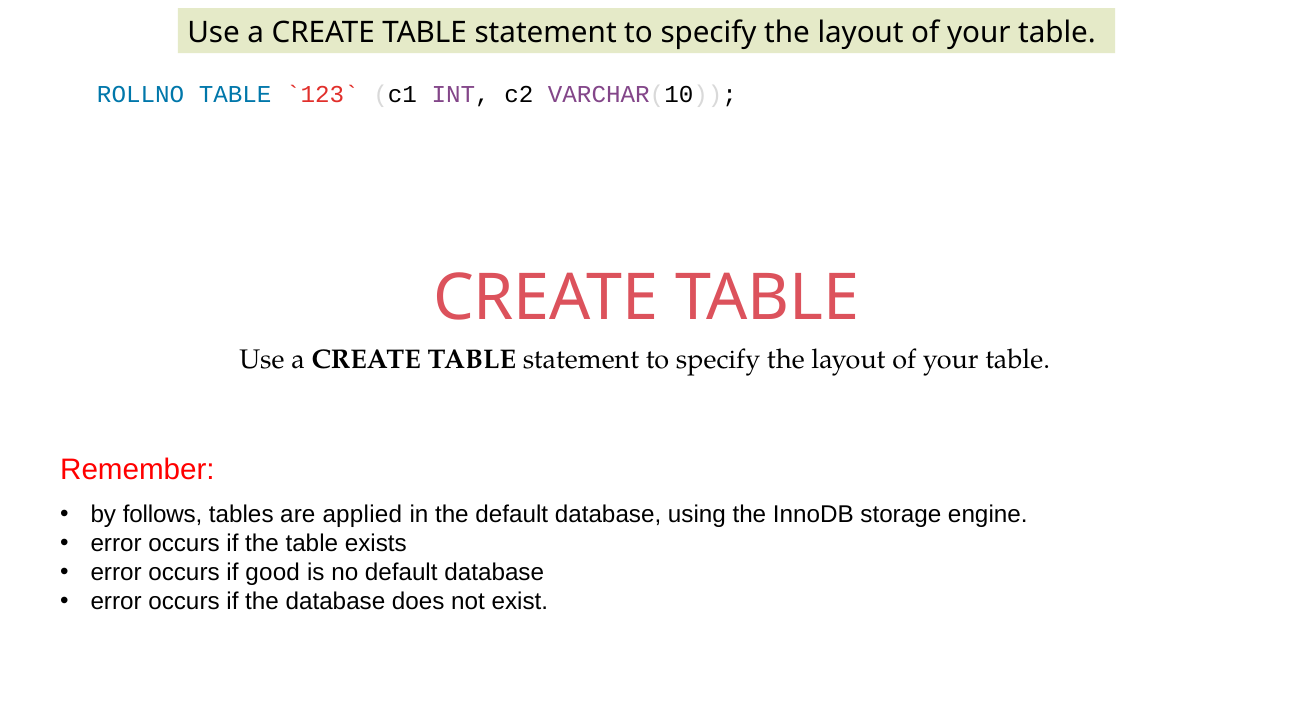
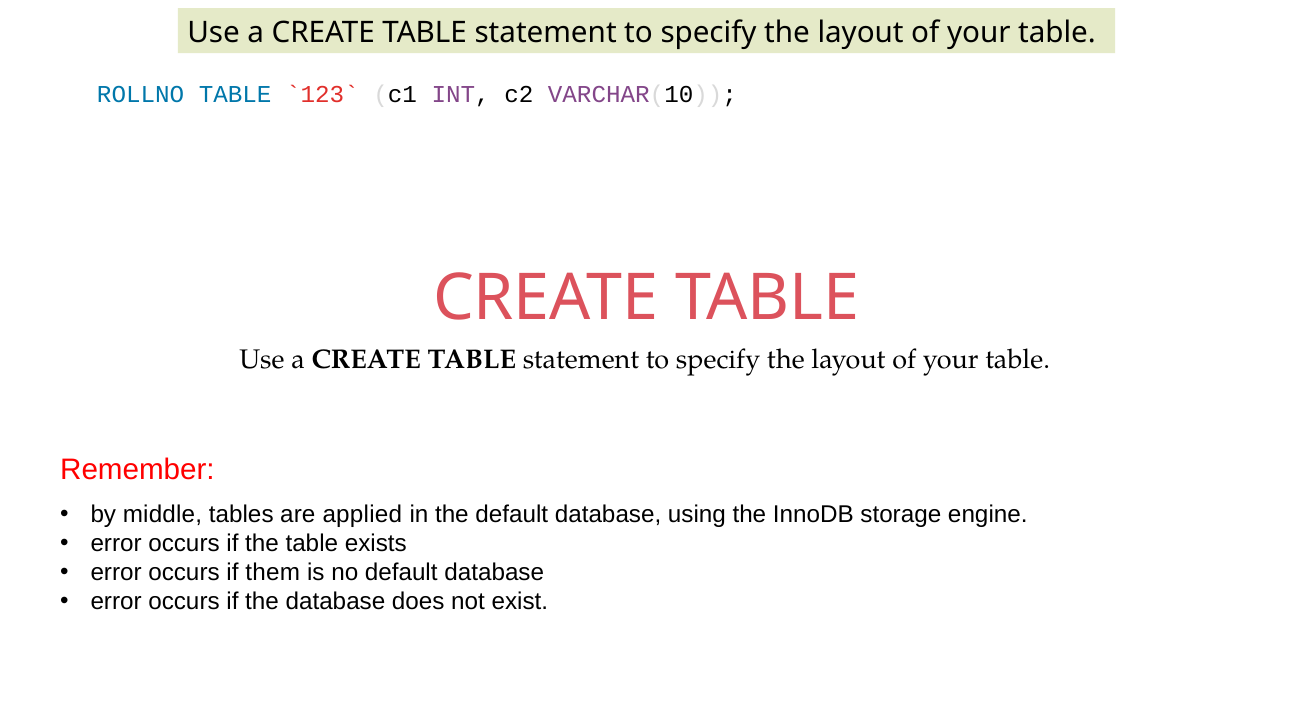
follows: follows -> middle (162, 515)
good: good -> them (273, 573)
